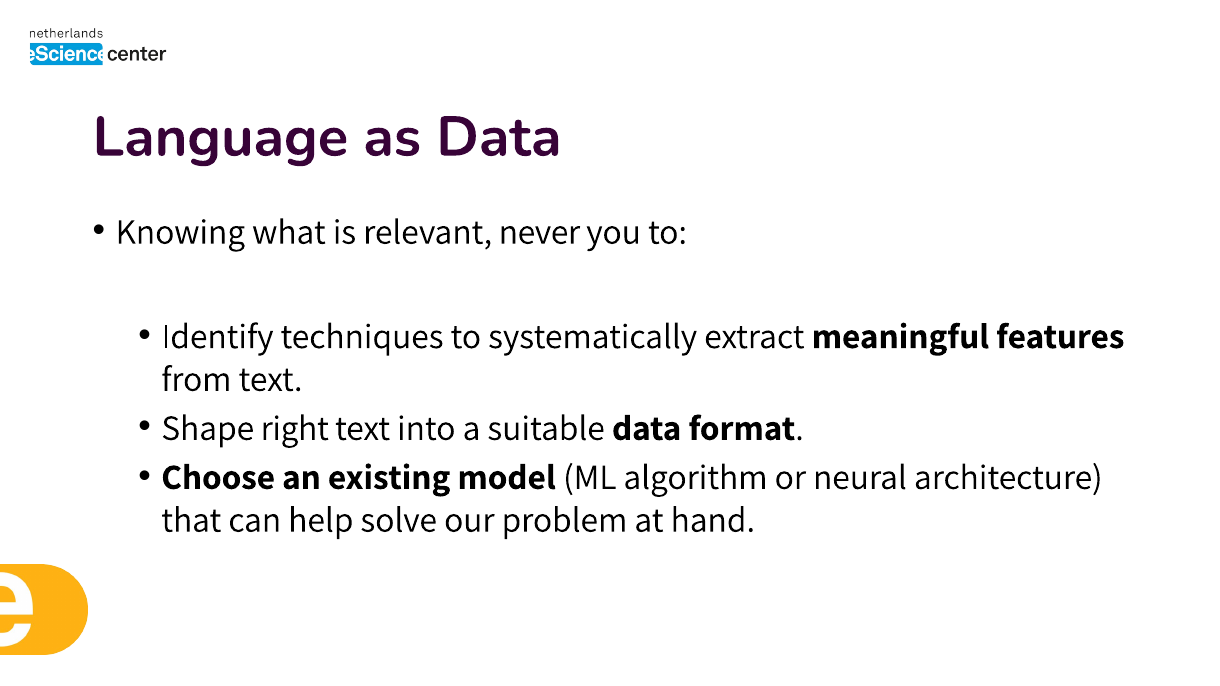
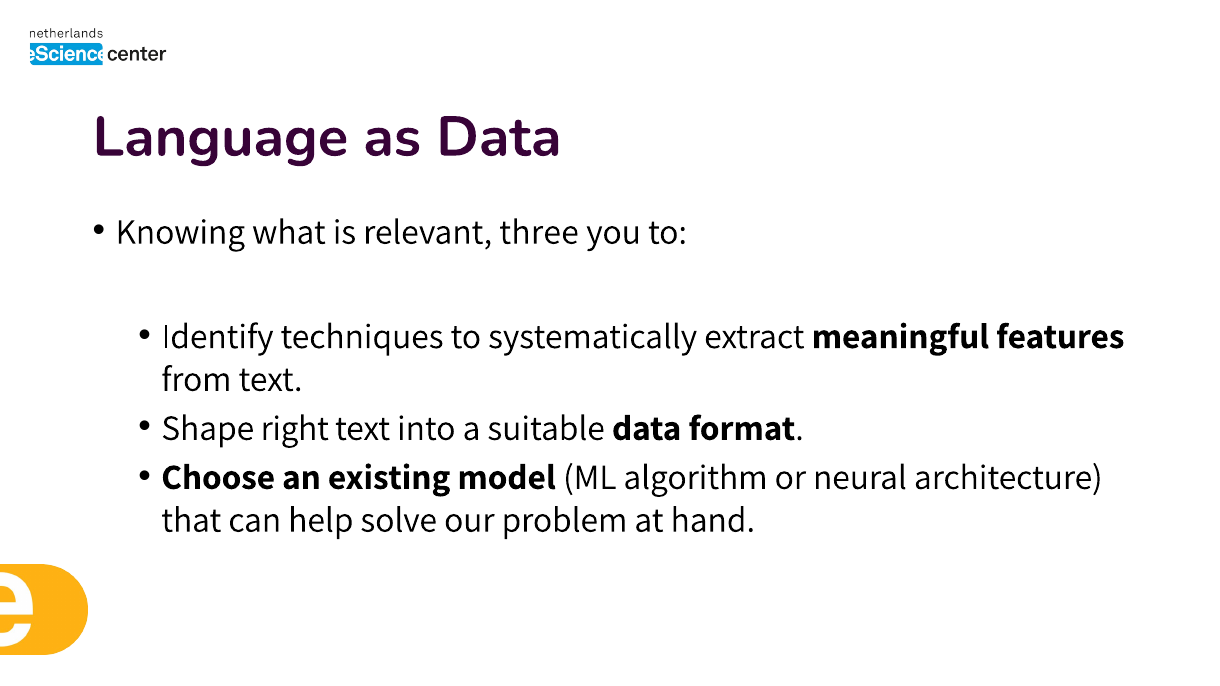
never: never -> three (539, 232)
